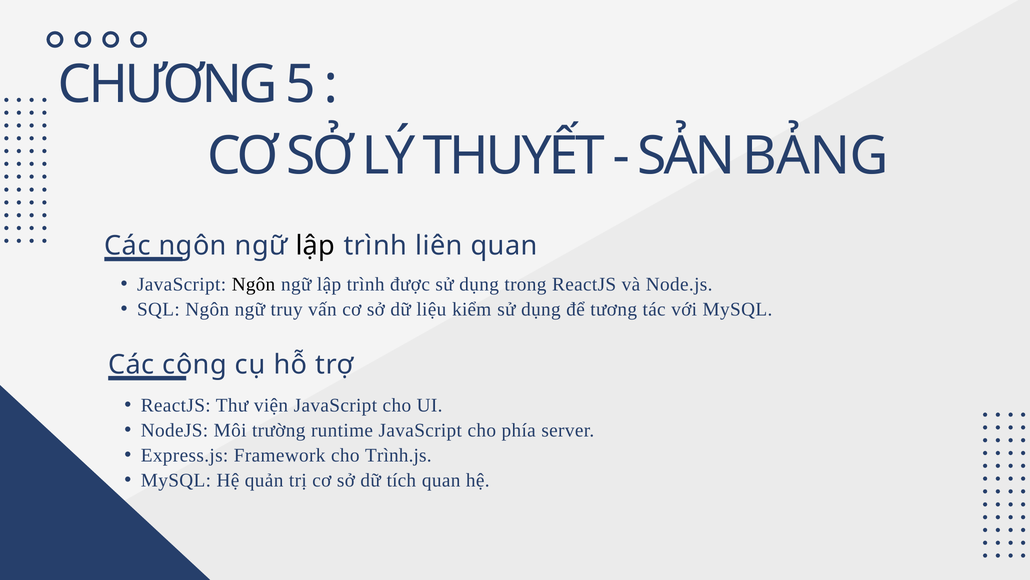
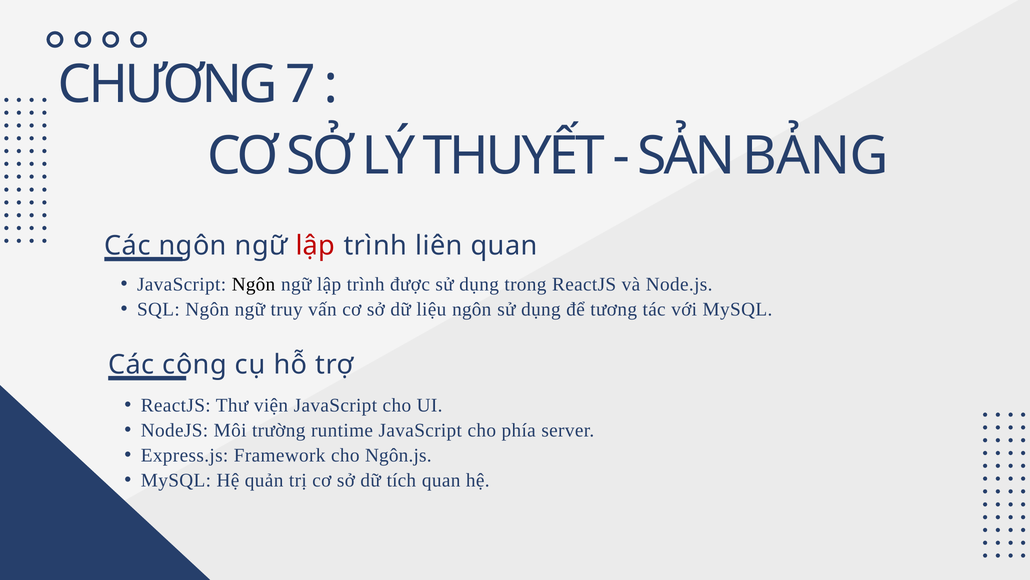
5: 5 -> 7 (301, 85)
lập colour: black -> red (315, 245)
liệu kiểm: kiểm -> ngôn (472, 309)
Trình.js: Trình.js -> Ngôn.js (398, 455)
